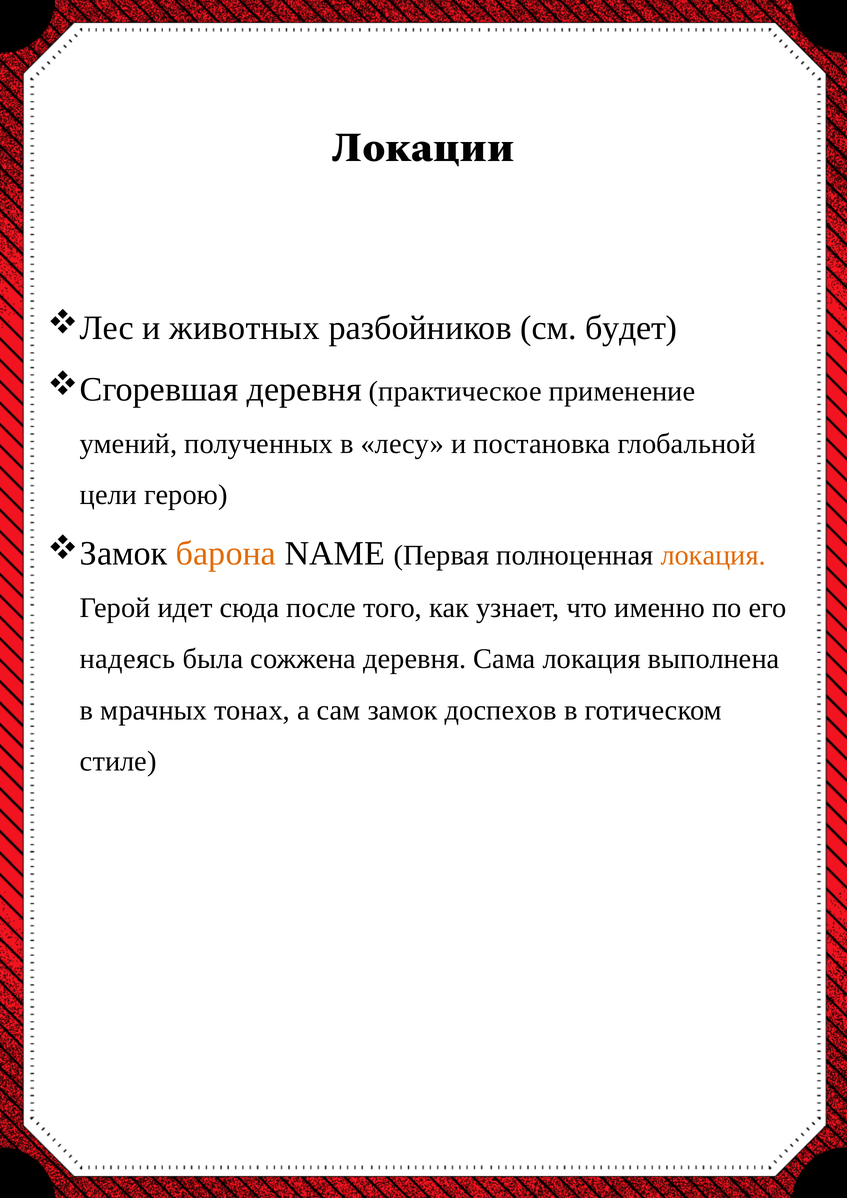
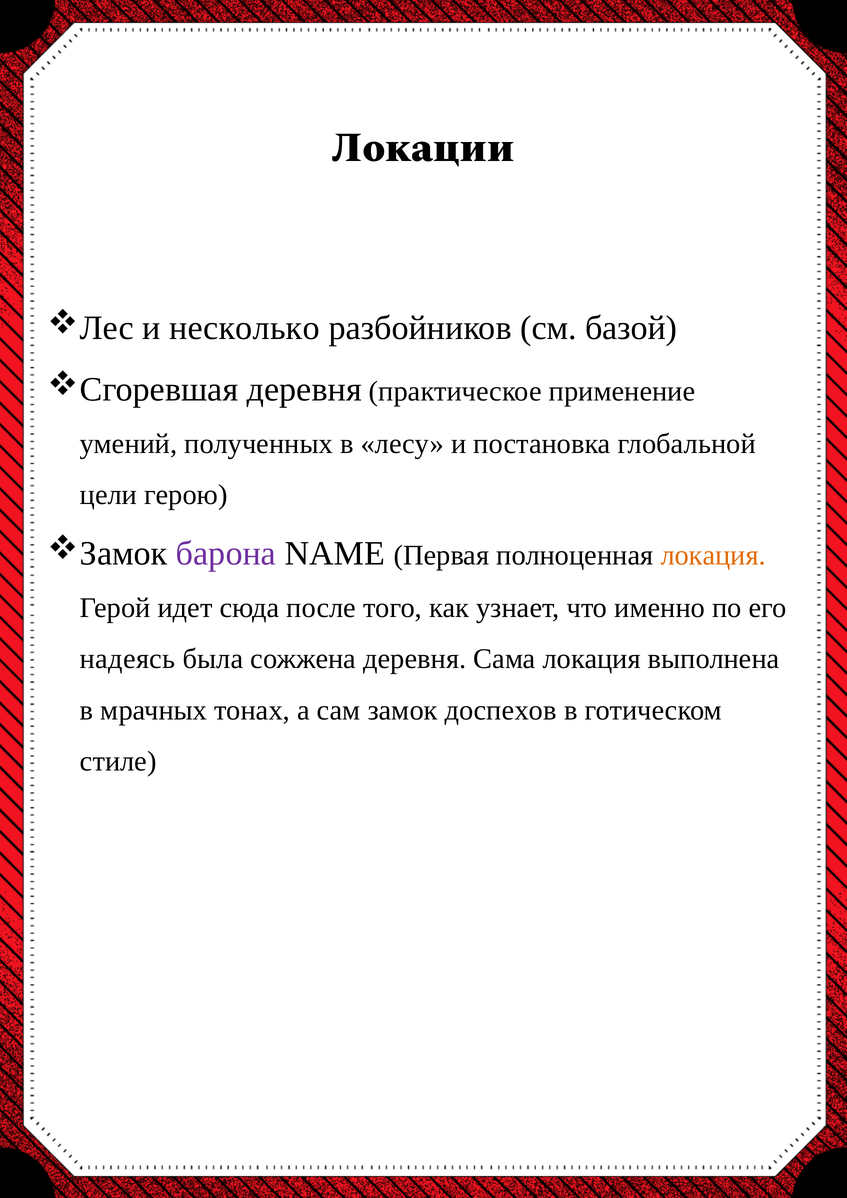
животных: животных -> несколько (245, 328)
будет: будет -> базой (631, 328)
барона colour: orange -> purple (226, 553)
